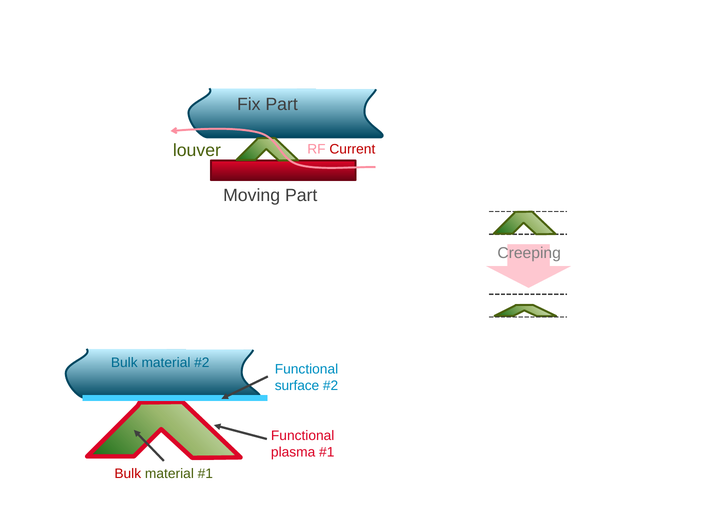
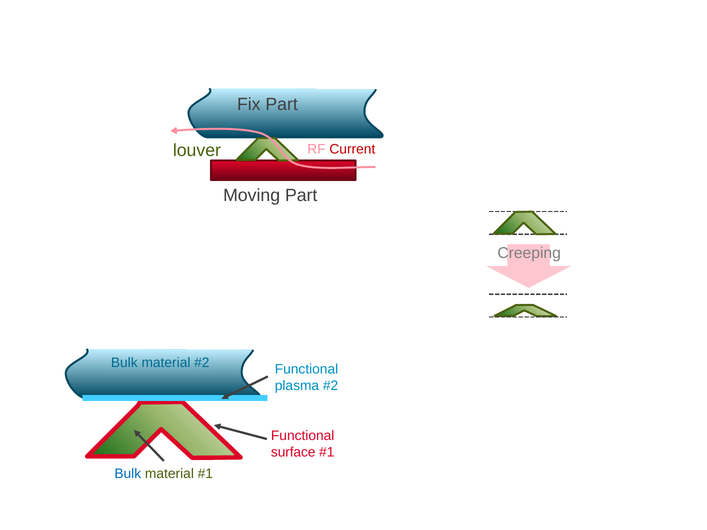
surface: surface -> plasma (297, 386)
plasma: plasma -> surface (293, 452)
Bulk colour: red -> blue (128, 474)
